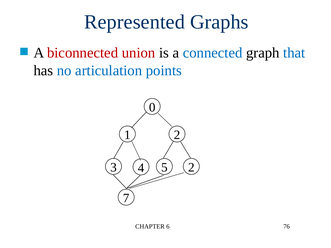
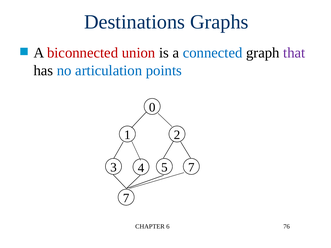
Represented: Represented -> Destinations (135, 22)
that colour: blue -> purple (294, 53)
5 2: 2 -> 7 (191, 167)
